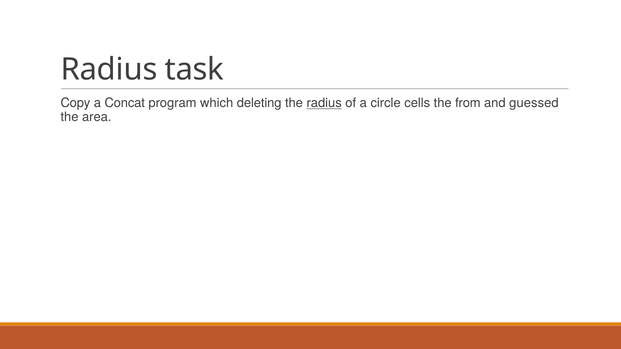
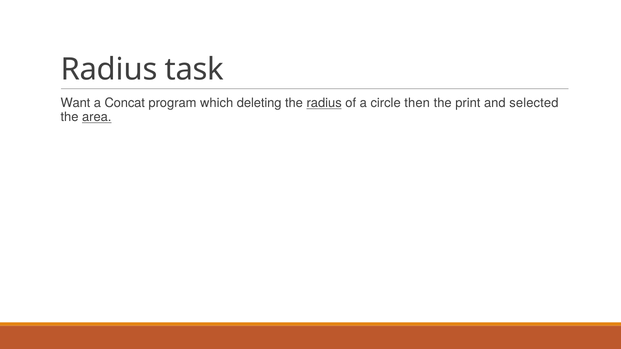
Copy: Copy -> Want (75, 103)
cells: cells -> then (417, 103)
from: from -> print (468, 103)
guessed: guessed -> selected (534, 103)
area underline: none -> present (97, 117)
